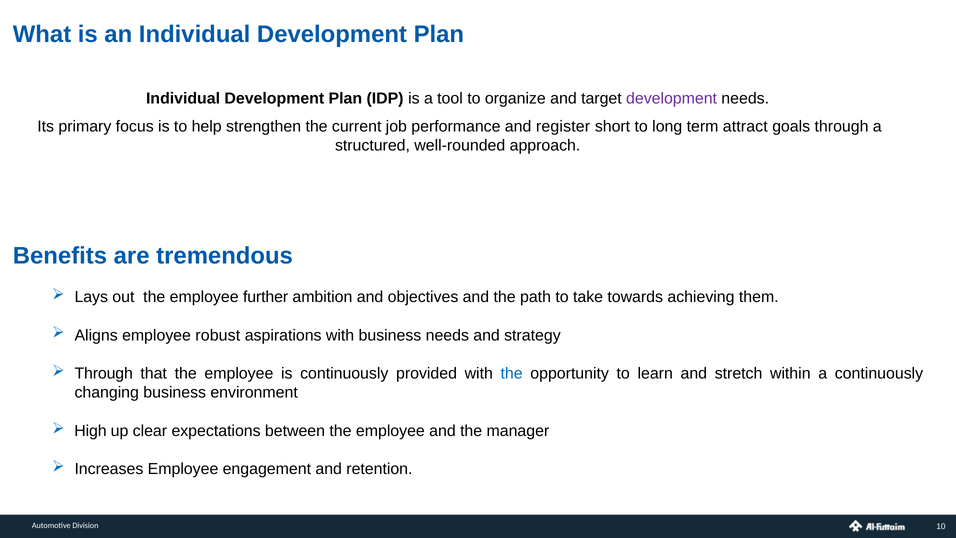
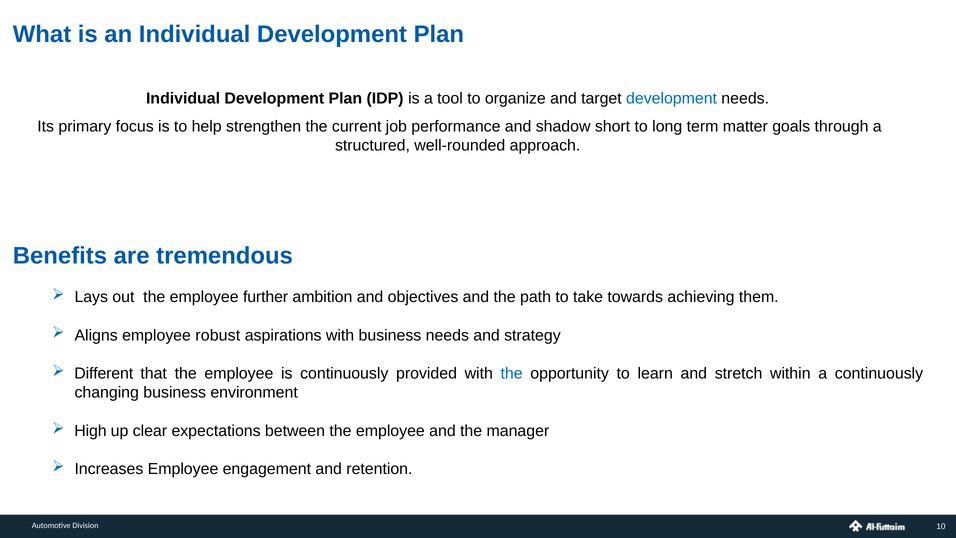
development colour: purple -> blue (672, 98)
register: register -> shadow (563, 127)
attract: attract -> matter (745, 127)
Through: Through -> Different (104, 373)
